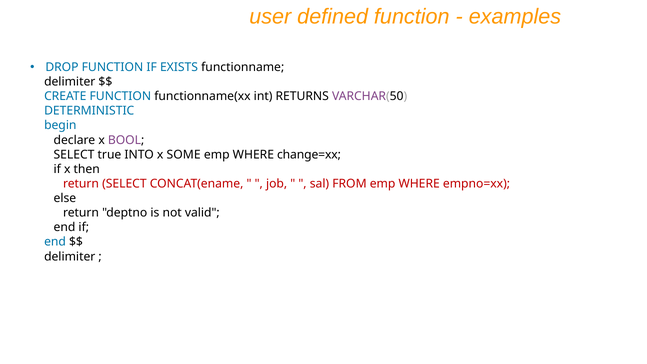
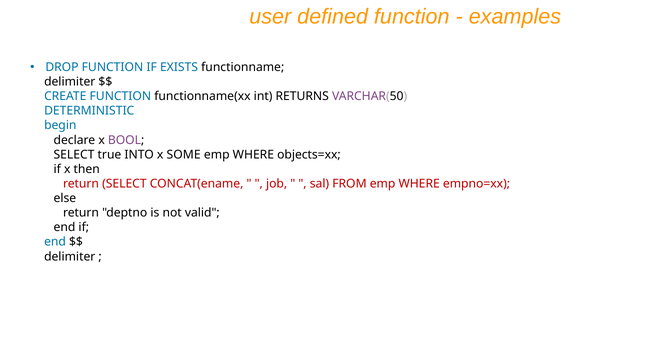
change=xx: change=xx -> objects=xx (309, 155)
